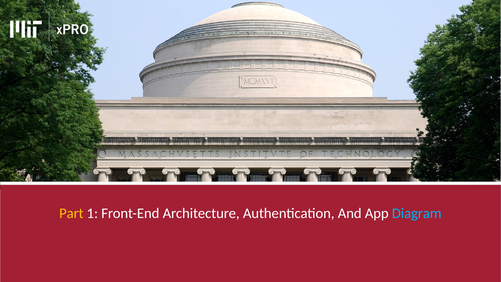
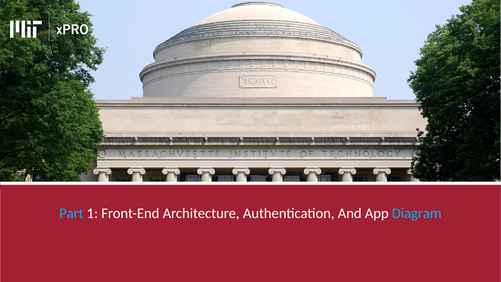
Part colour: yellow -> light blue (71, 213)
